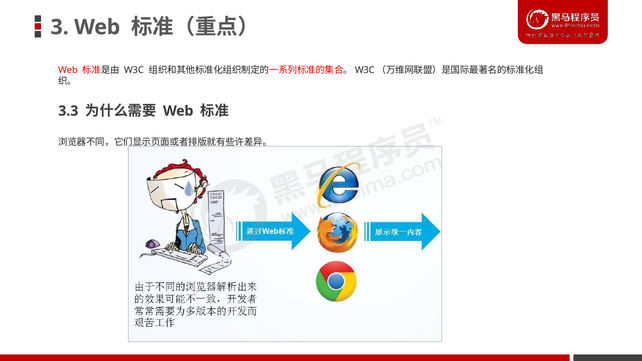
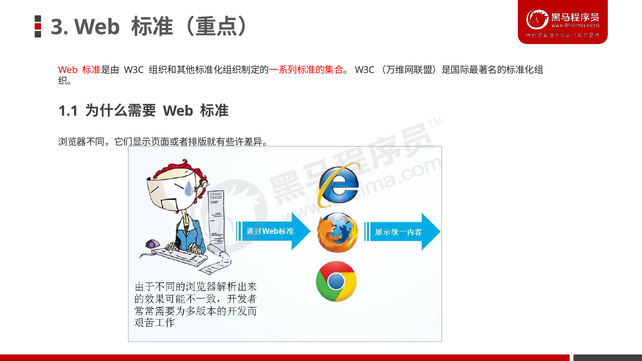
3.3: 3.3 -> 1.1 (68, 111)
